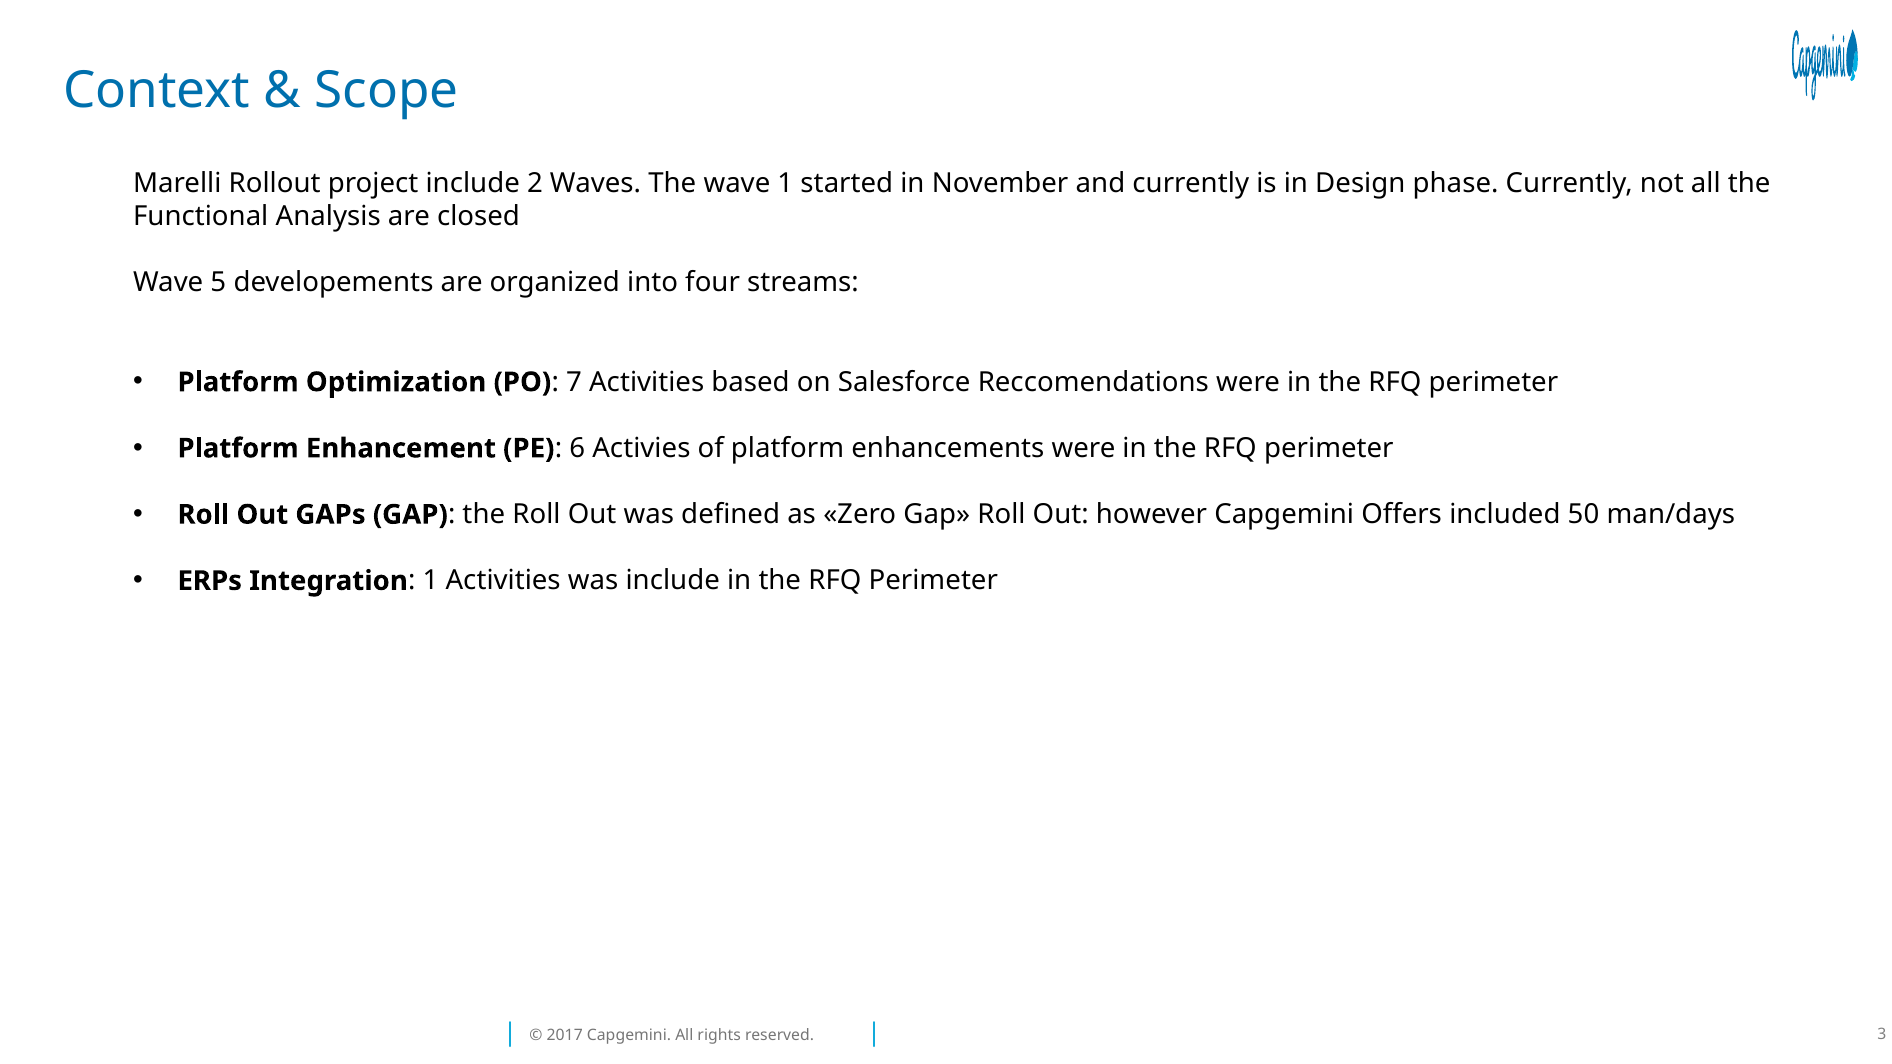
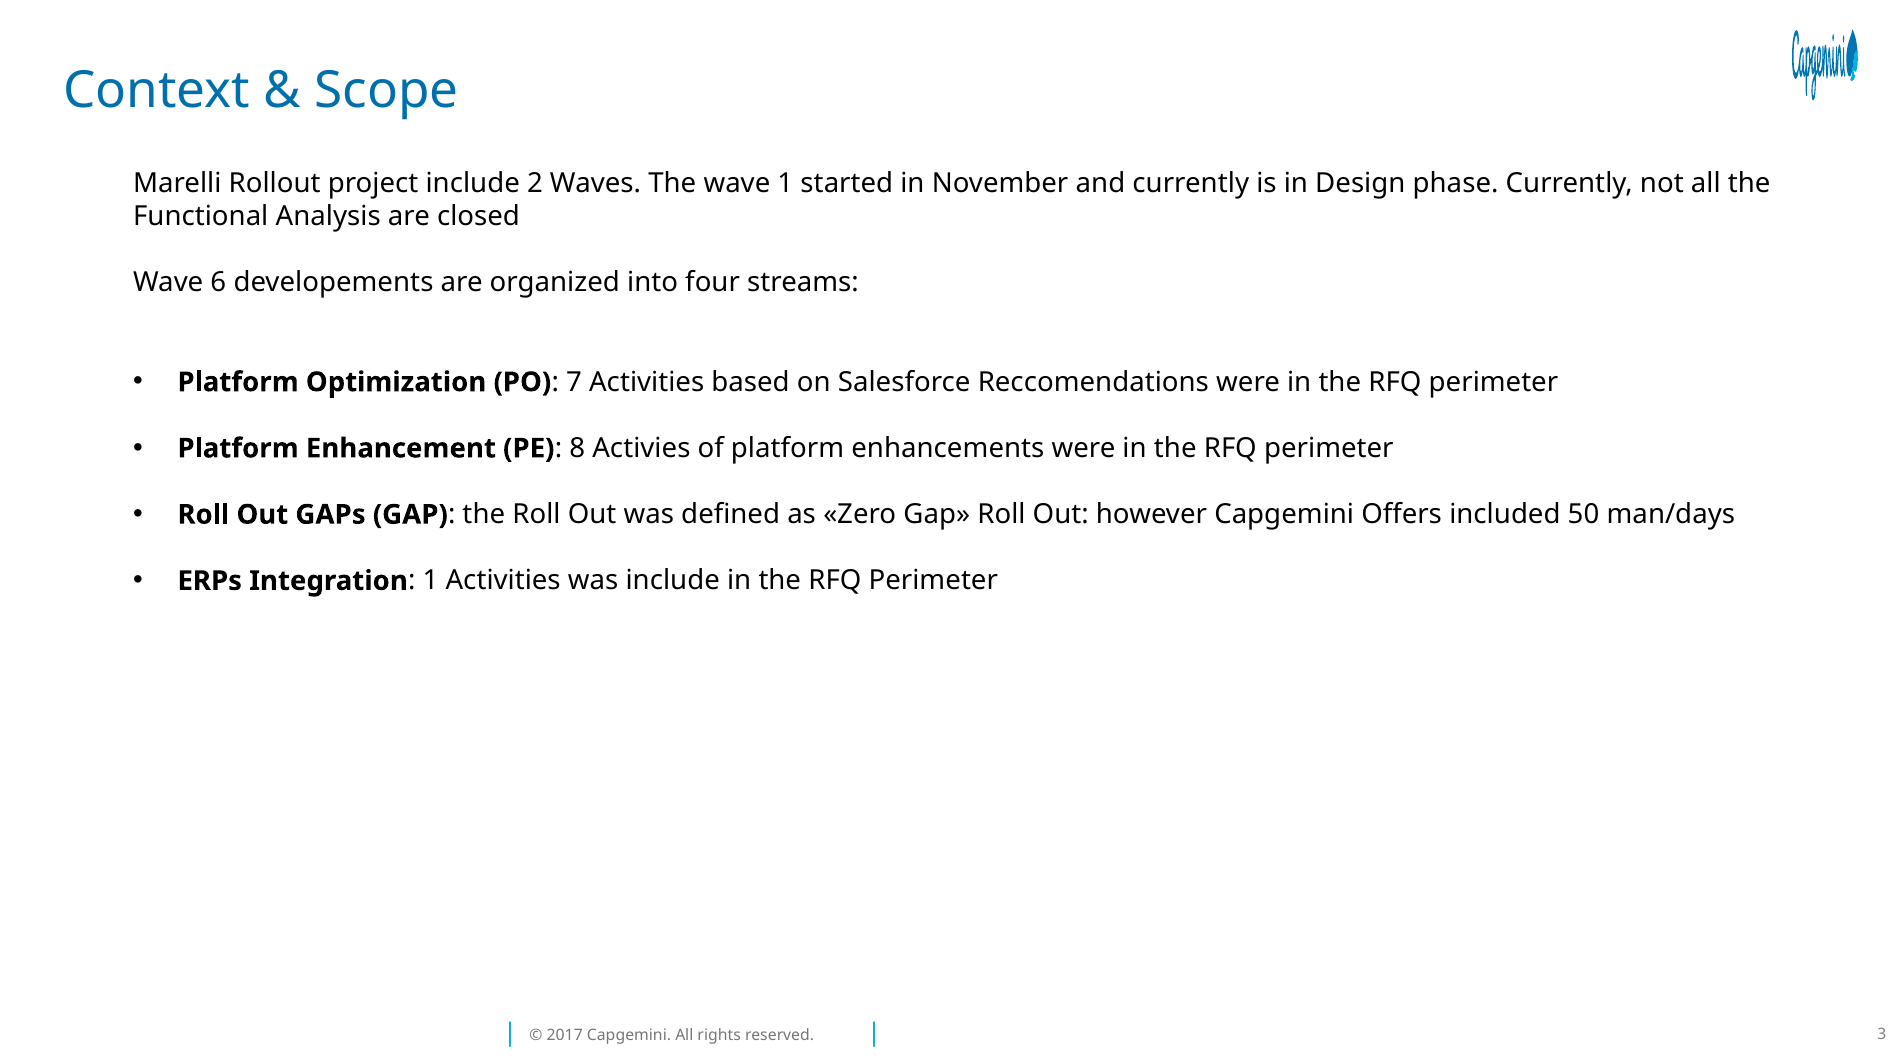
5: 5 -> 6 (218, 283)
6: 6 -> 8 (577, 448)
